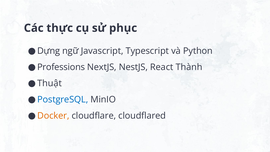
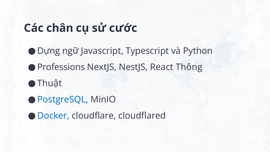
thực: thực -> chân (60, 28)
phục: phục -> cước (123, 28)
Thành: Thành -> Thông (189, 67)
Docker colour: orange -> blue (53, 116)
